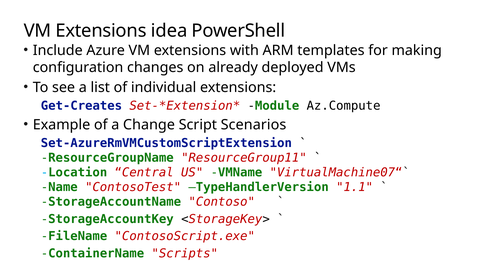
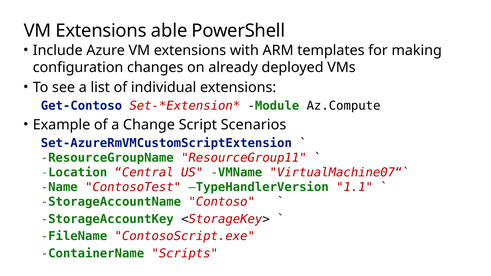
idea: idea -> able (169, 31)
Get-Creates: Get-Creates -> Get-Contoso (81, 106)
